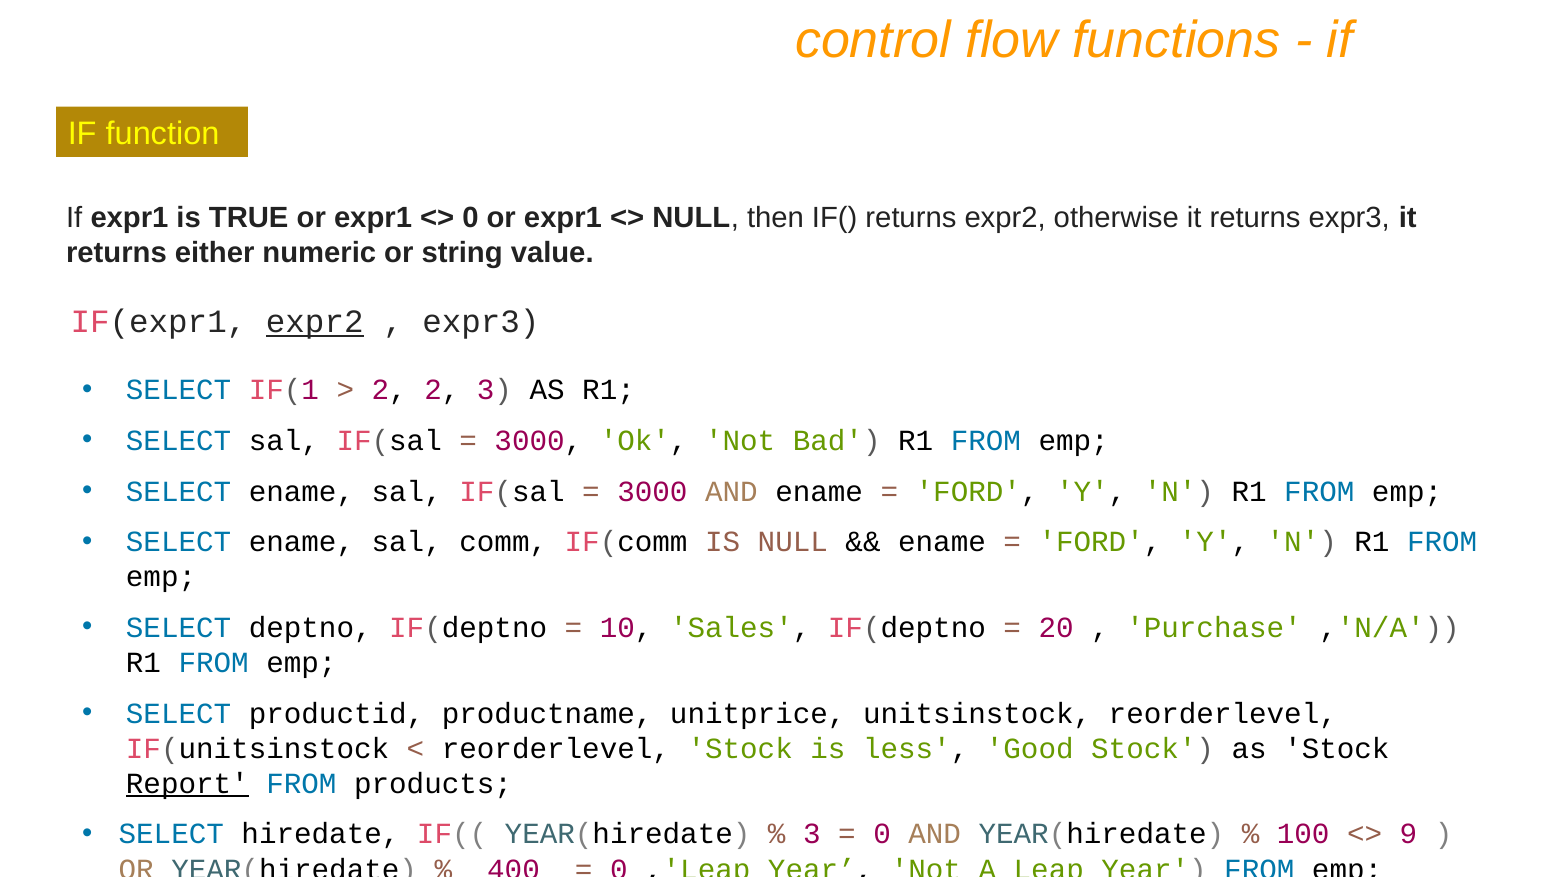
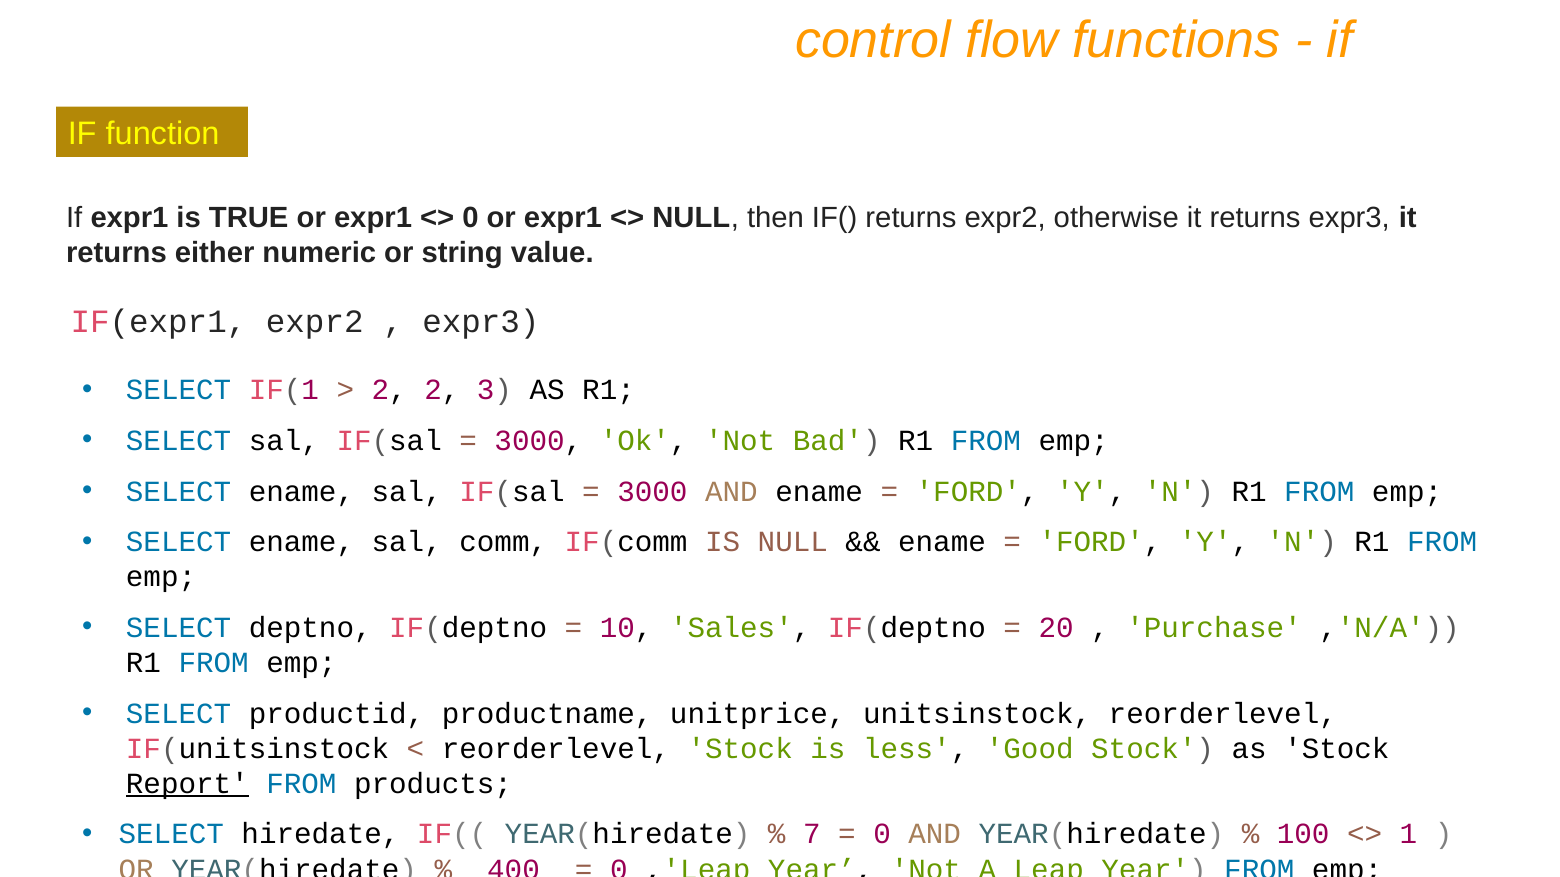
expr2 underline: present -> none (315, 322)
3: 3 -> 7 (812, 835)
9: 9 -> 1 (1409, 835)
